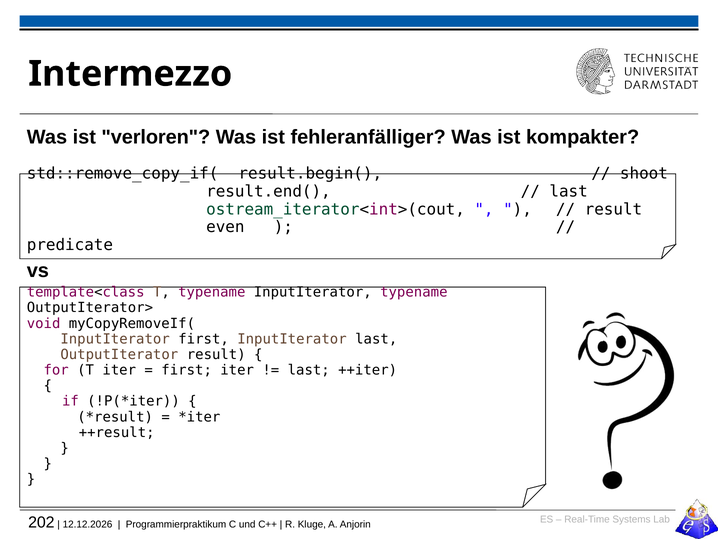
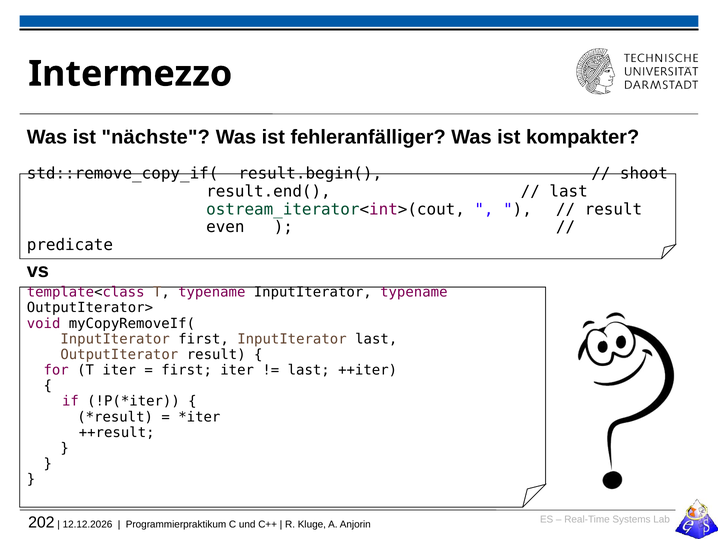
verloren: verloren -> nächste (156, 137)
